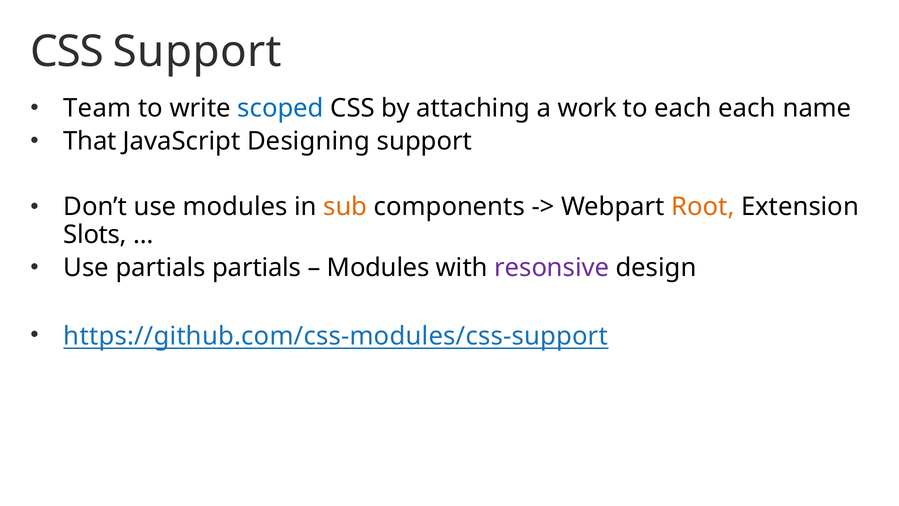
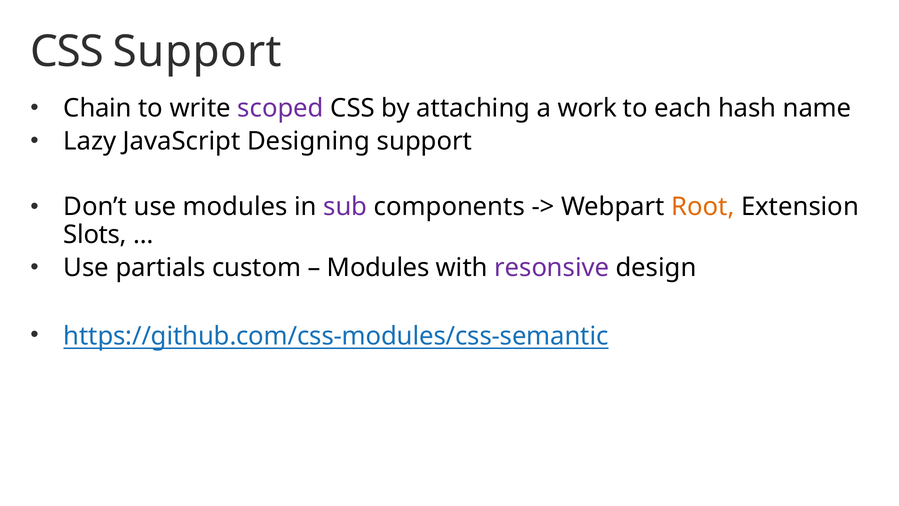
Team: Team -> Chain (98, 108)
scoped colour: blue -> purple (281, 108)
each each: each -> hash (747, 108)
That: That -> Lazy (90, 141)
sub colour: orange -> purple (345, 207)
partials partials: partials -> custom (257, 267)
https://github.com/css-modules/css-support: https://github.com/css-modules/css-support -> https://github.com/css-modules/css-semantic (336, 336)
